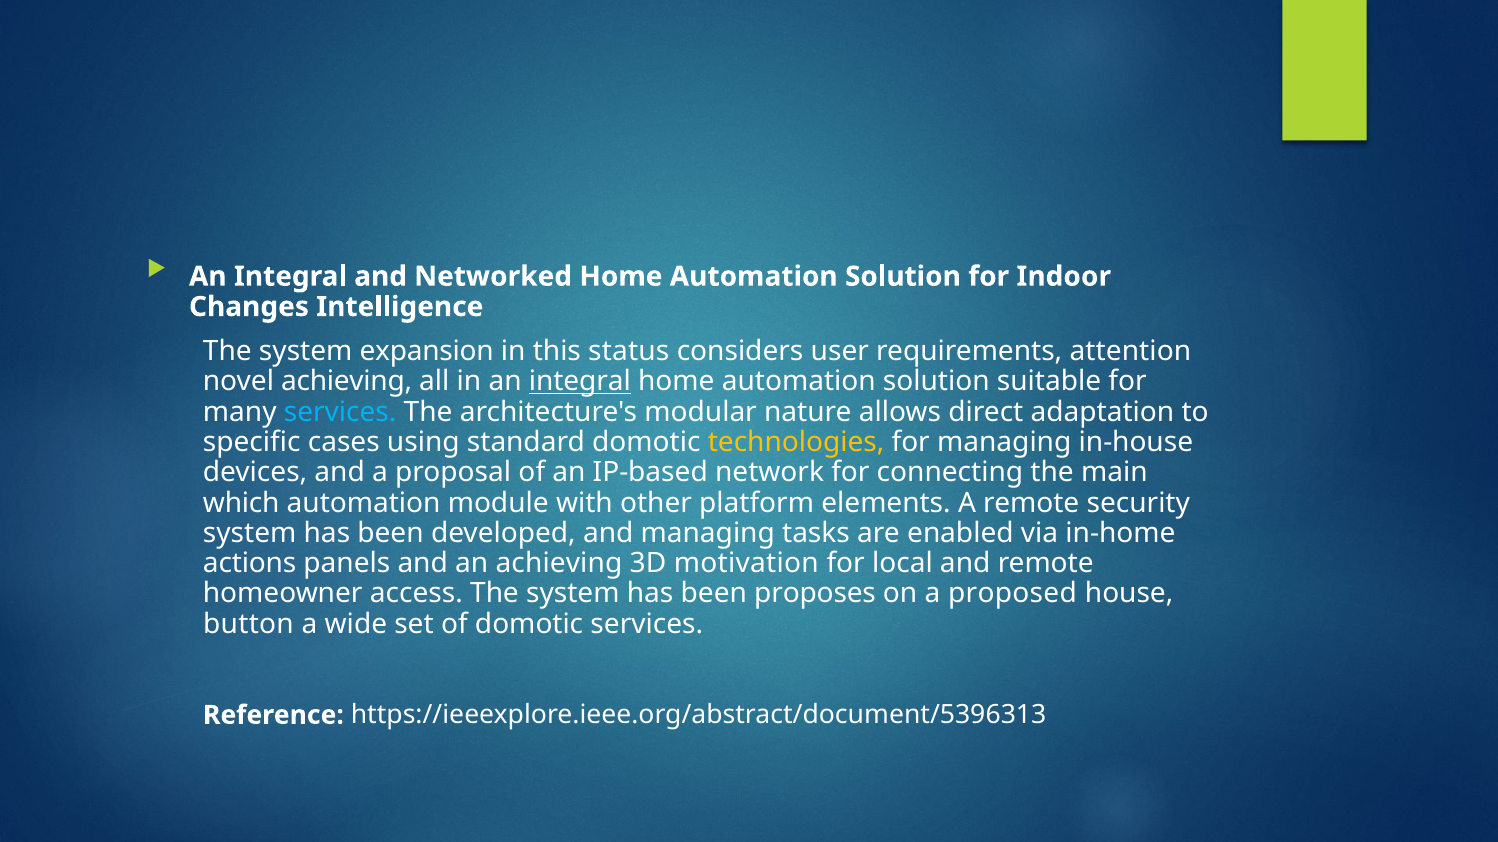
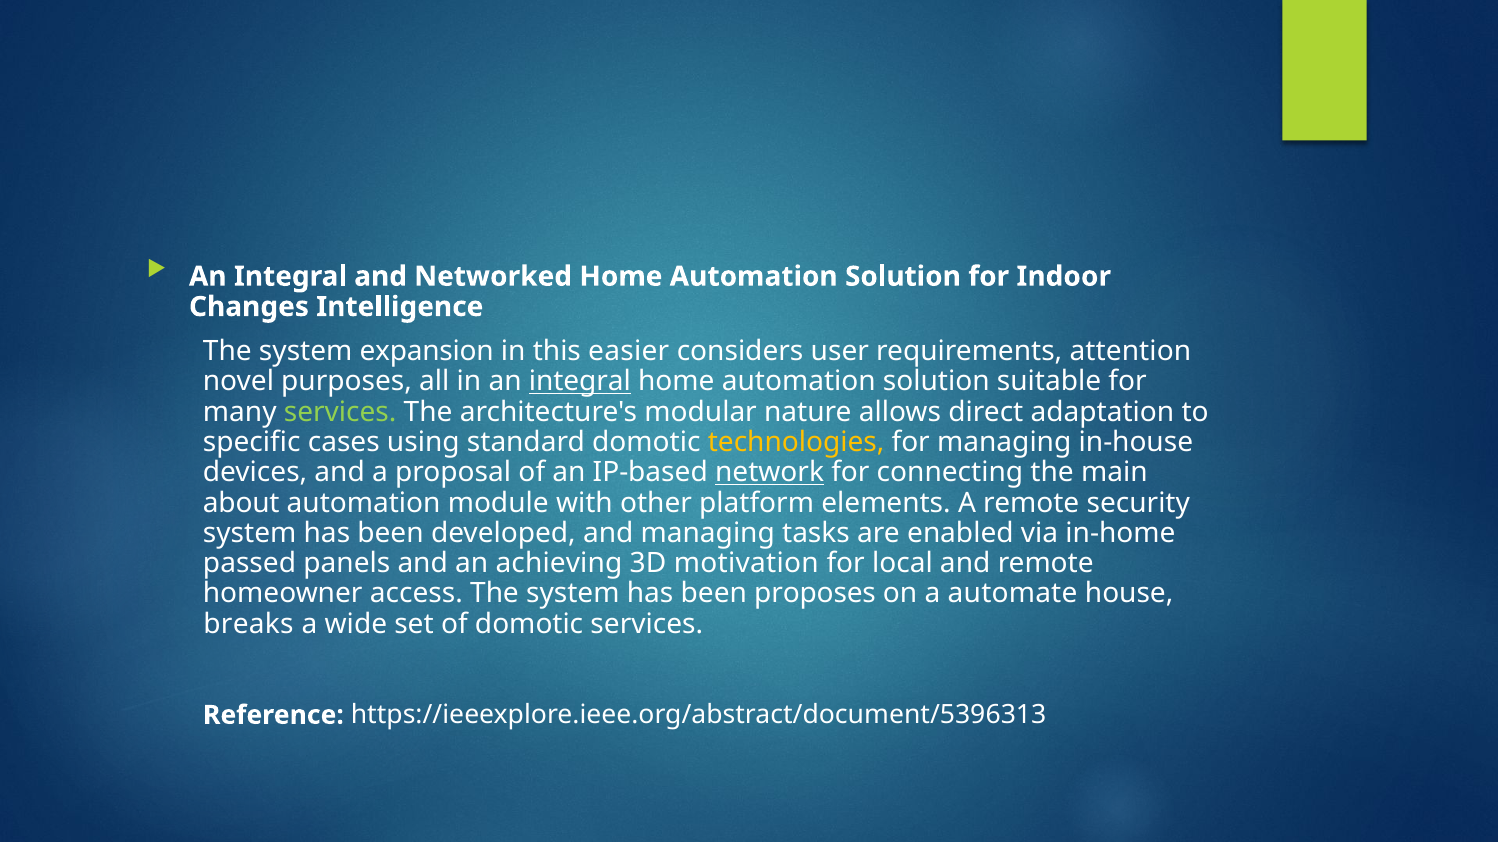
status: status -> easier (629, 351)
novel achieving: achieving -> purposes (347, 382)
services colour: light blue -> light green (340, 412)
network underline: none -> present (770, 473)
which: which -> about (241, 503)
actions: actions -> passed (250, 564)
proposed: proposed -> automate (1013, 594)
button: button -> breaks (249, 624)
